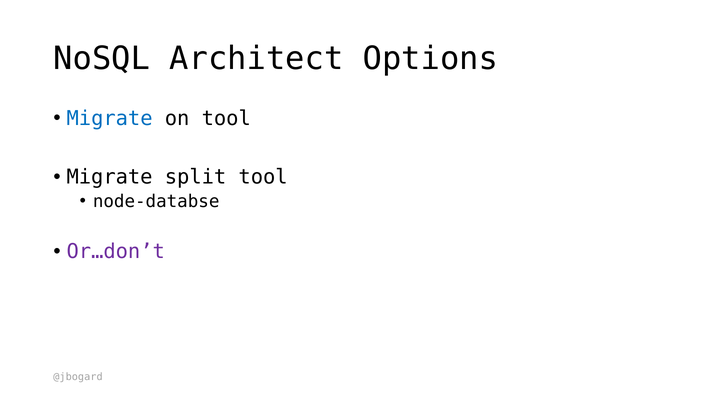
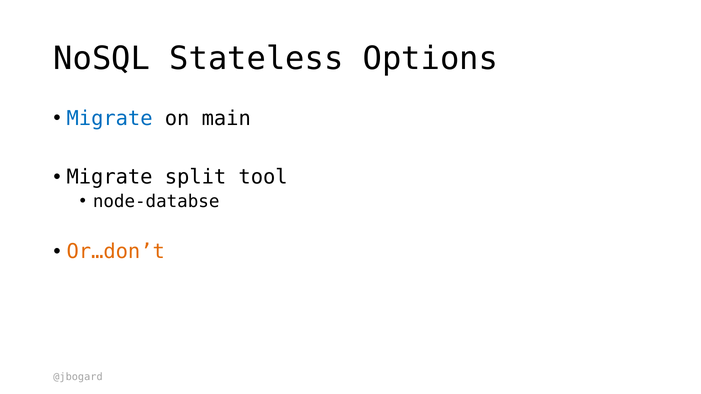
Architect: Architect -> Stateless (256, 59)
on tool: tool -> main (226, 119)
Or…don’t colour: purple -> orange (116, 252)
